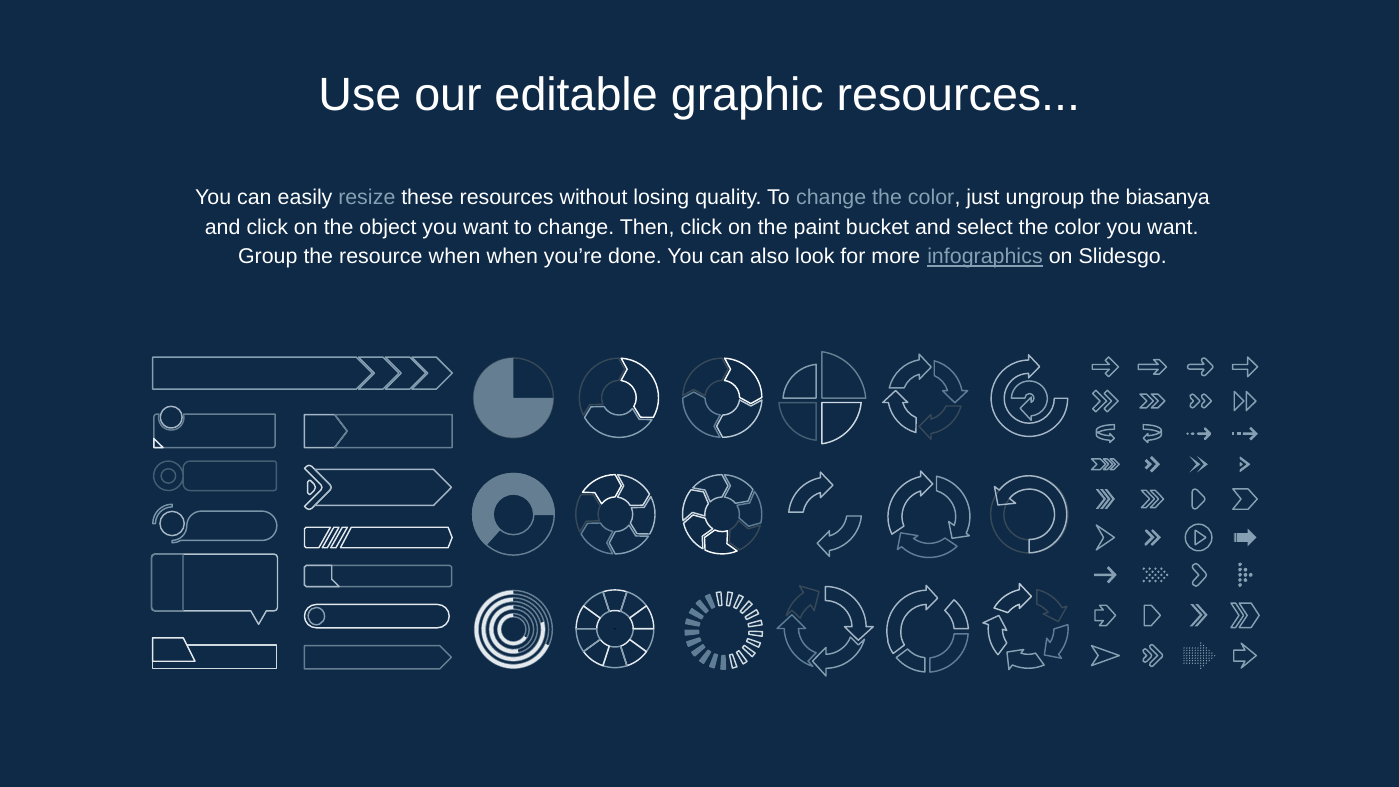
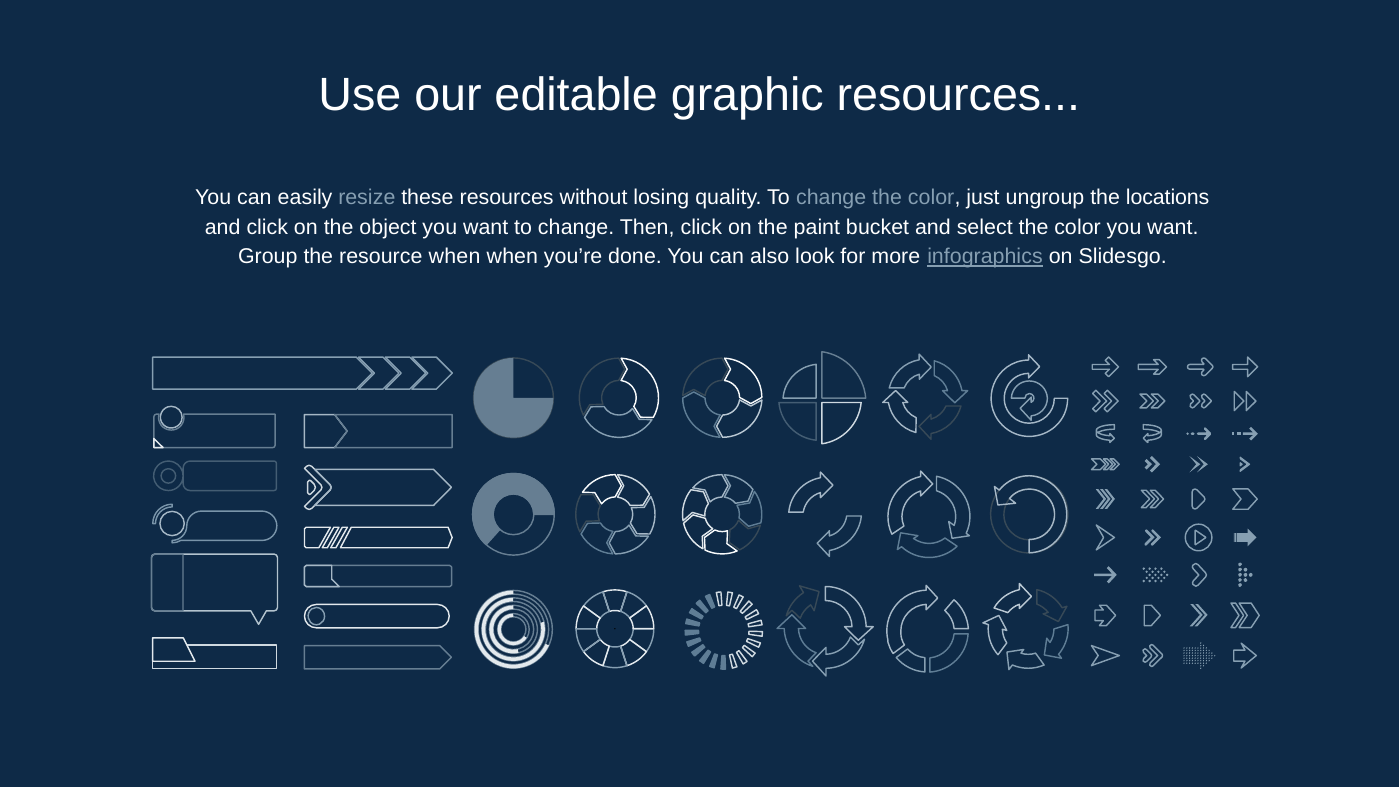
biasanya: biasanya -> locations (1168, 198)
